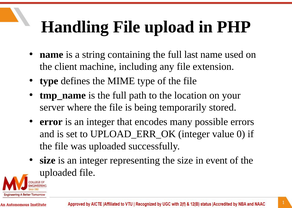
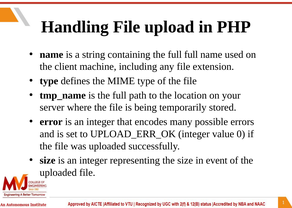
full last: last -> full (191, 54)
